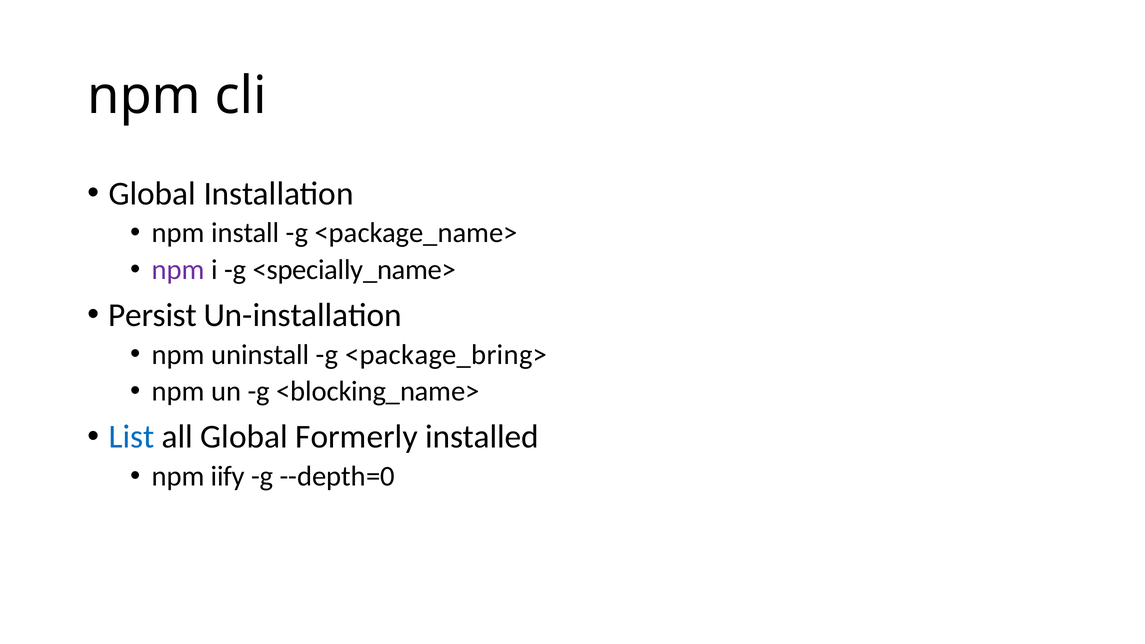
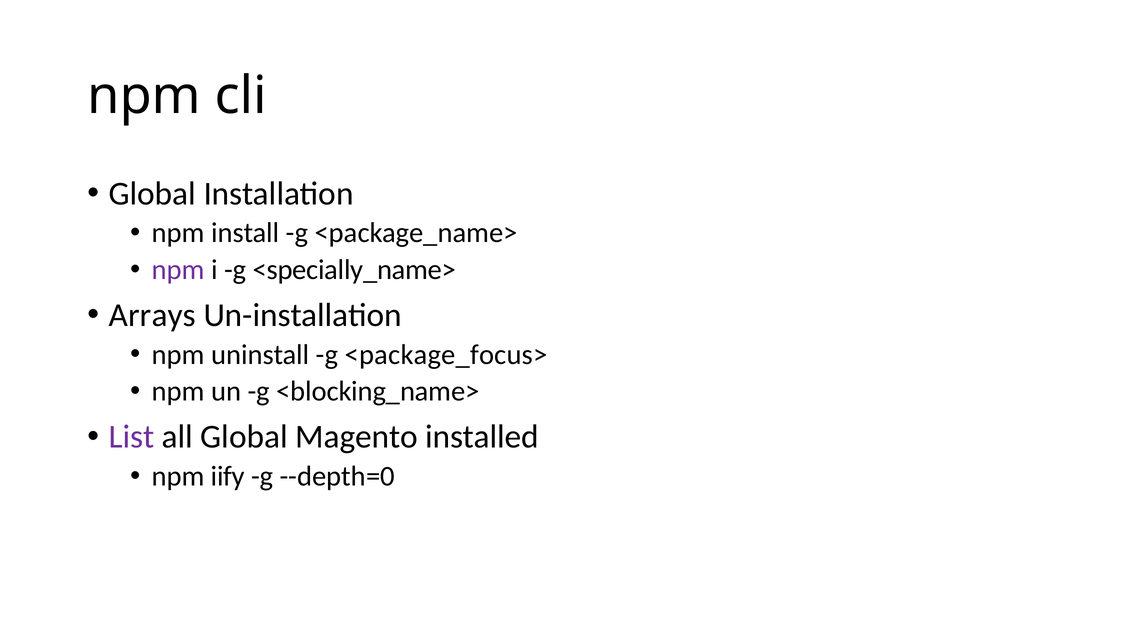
Persist: Persist -> Arrays (152, 315)
<package_bring>: <package_bring> -> <package_focus> (446, 355)
List colour: blue -> purple (132, 437)
Formerly: Formerly -> Magento (357, 437)
